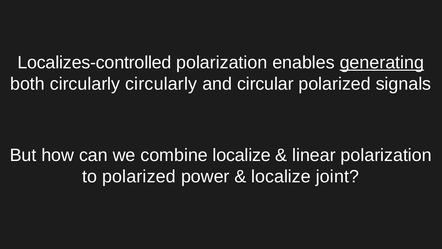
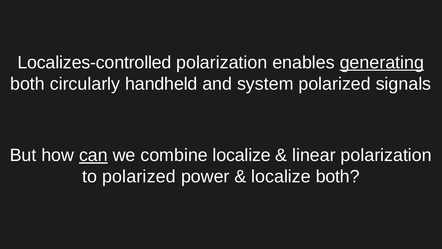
circularly circularly: circularly -> handheld (161, 84)
circular: circular -> system (265, 84)
can underline: none -> present (93, 155)
localize joint: joint -> both (338, 177)
